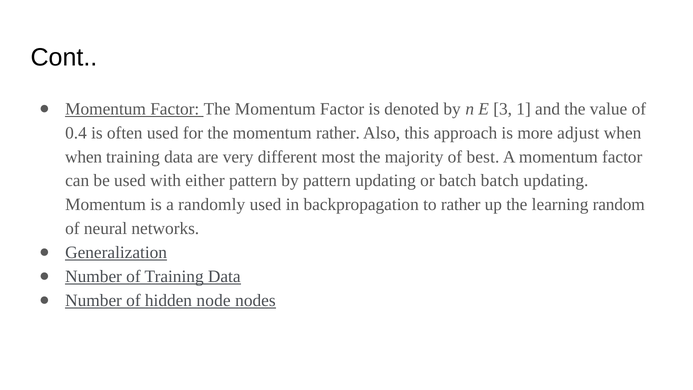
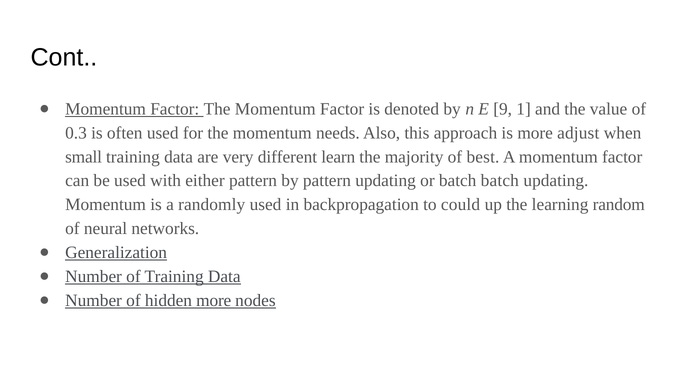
3: 3 -> 9 (503, 109)
0.4: 0.4 -> 0.3 (76, 133)
momentum rather: rather -> needs (338, 133)
when: when -> small (84, 157)
most: most -> learn (338, 157)
to rather: rather -> could (461, 205)
hidden node: node -> more (214, 300)
